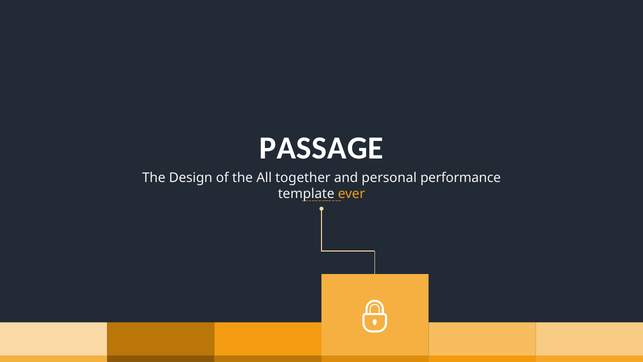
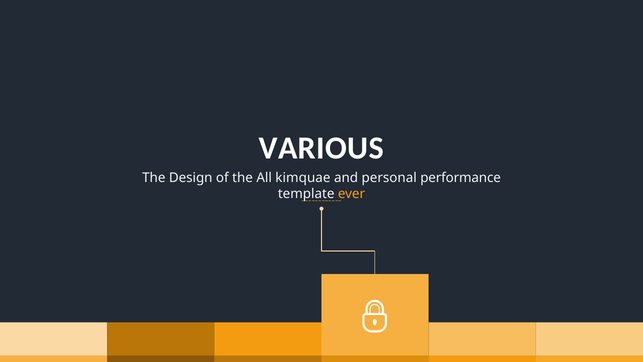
PASSAGE: PASSAGE -> VARIOUS (321, 148)
together: together -> kimquae (303, 178)
